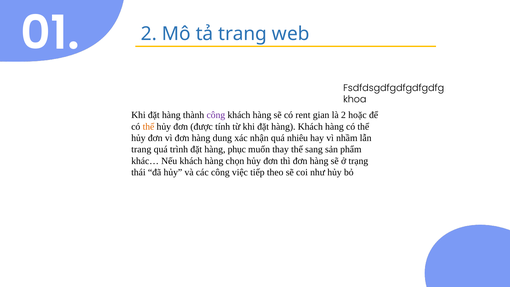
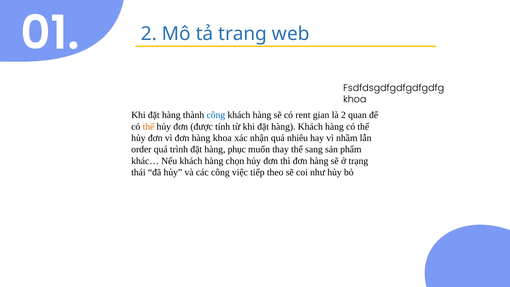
công colour: purple -> blue (216, 115)
hoặc: hoặc -> quan (357, 115)
hàng dung: dung -> khoa (222, 138)
trang: trang -> order (141, 149)
